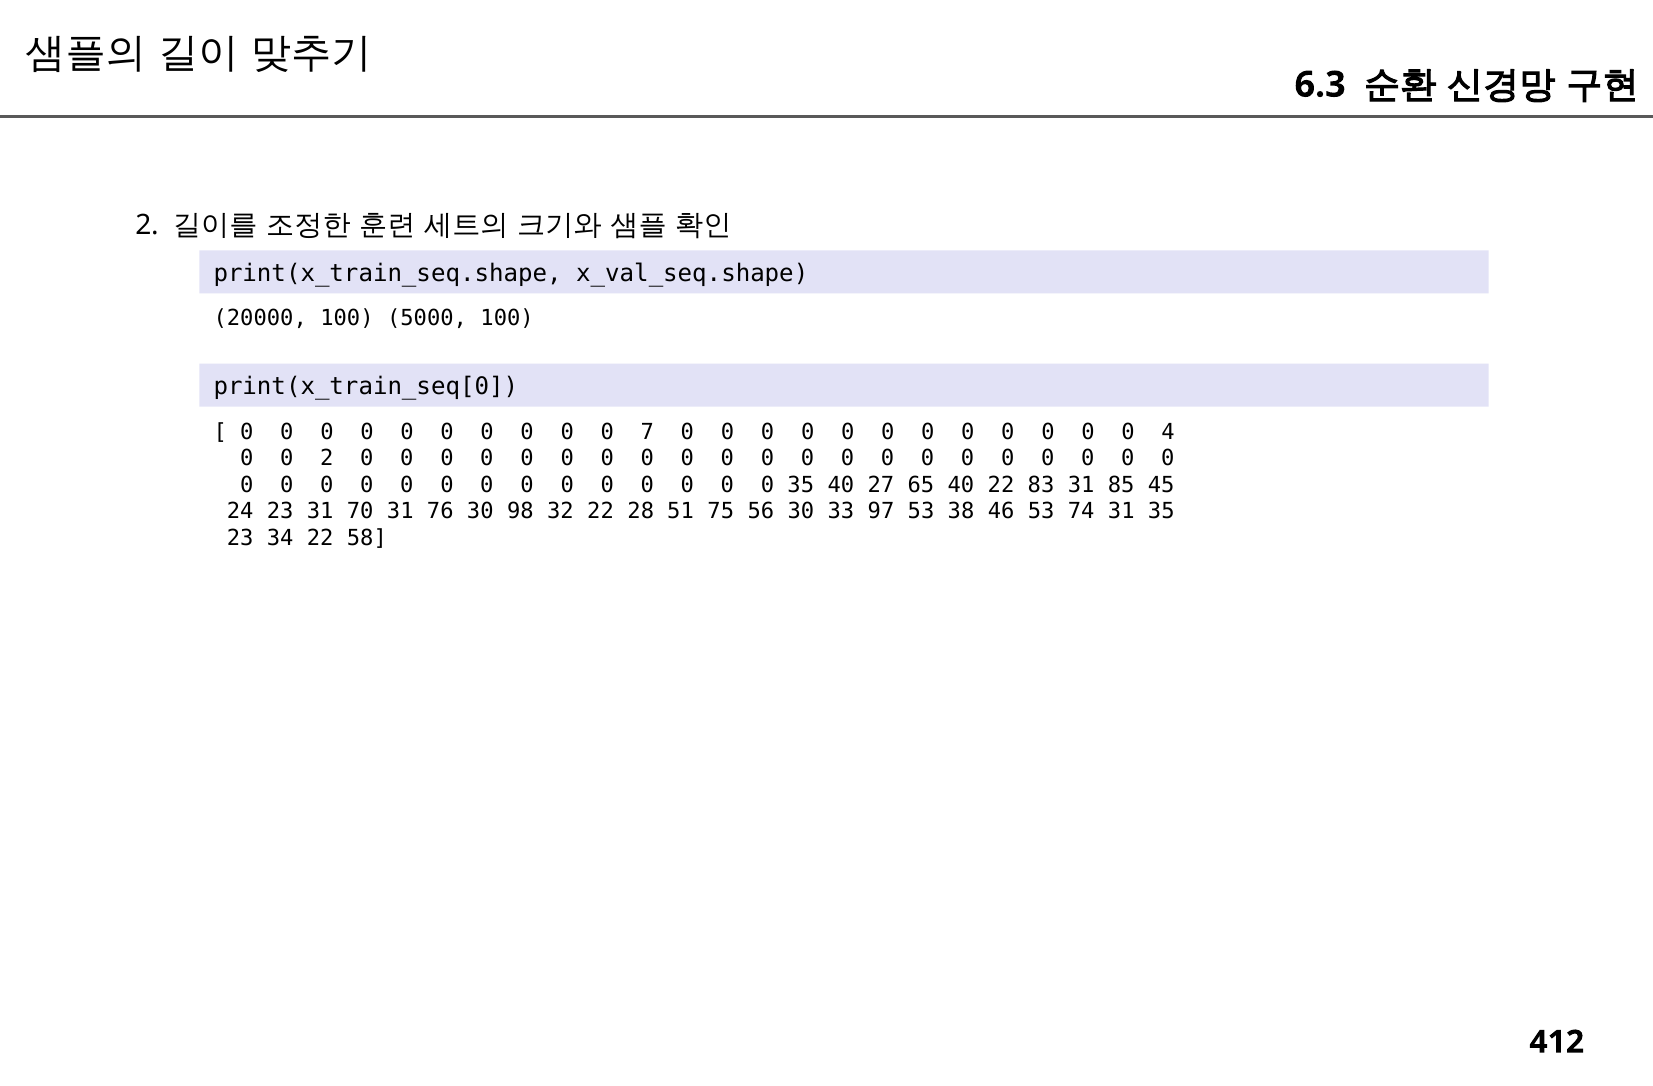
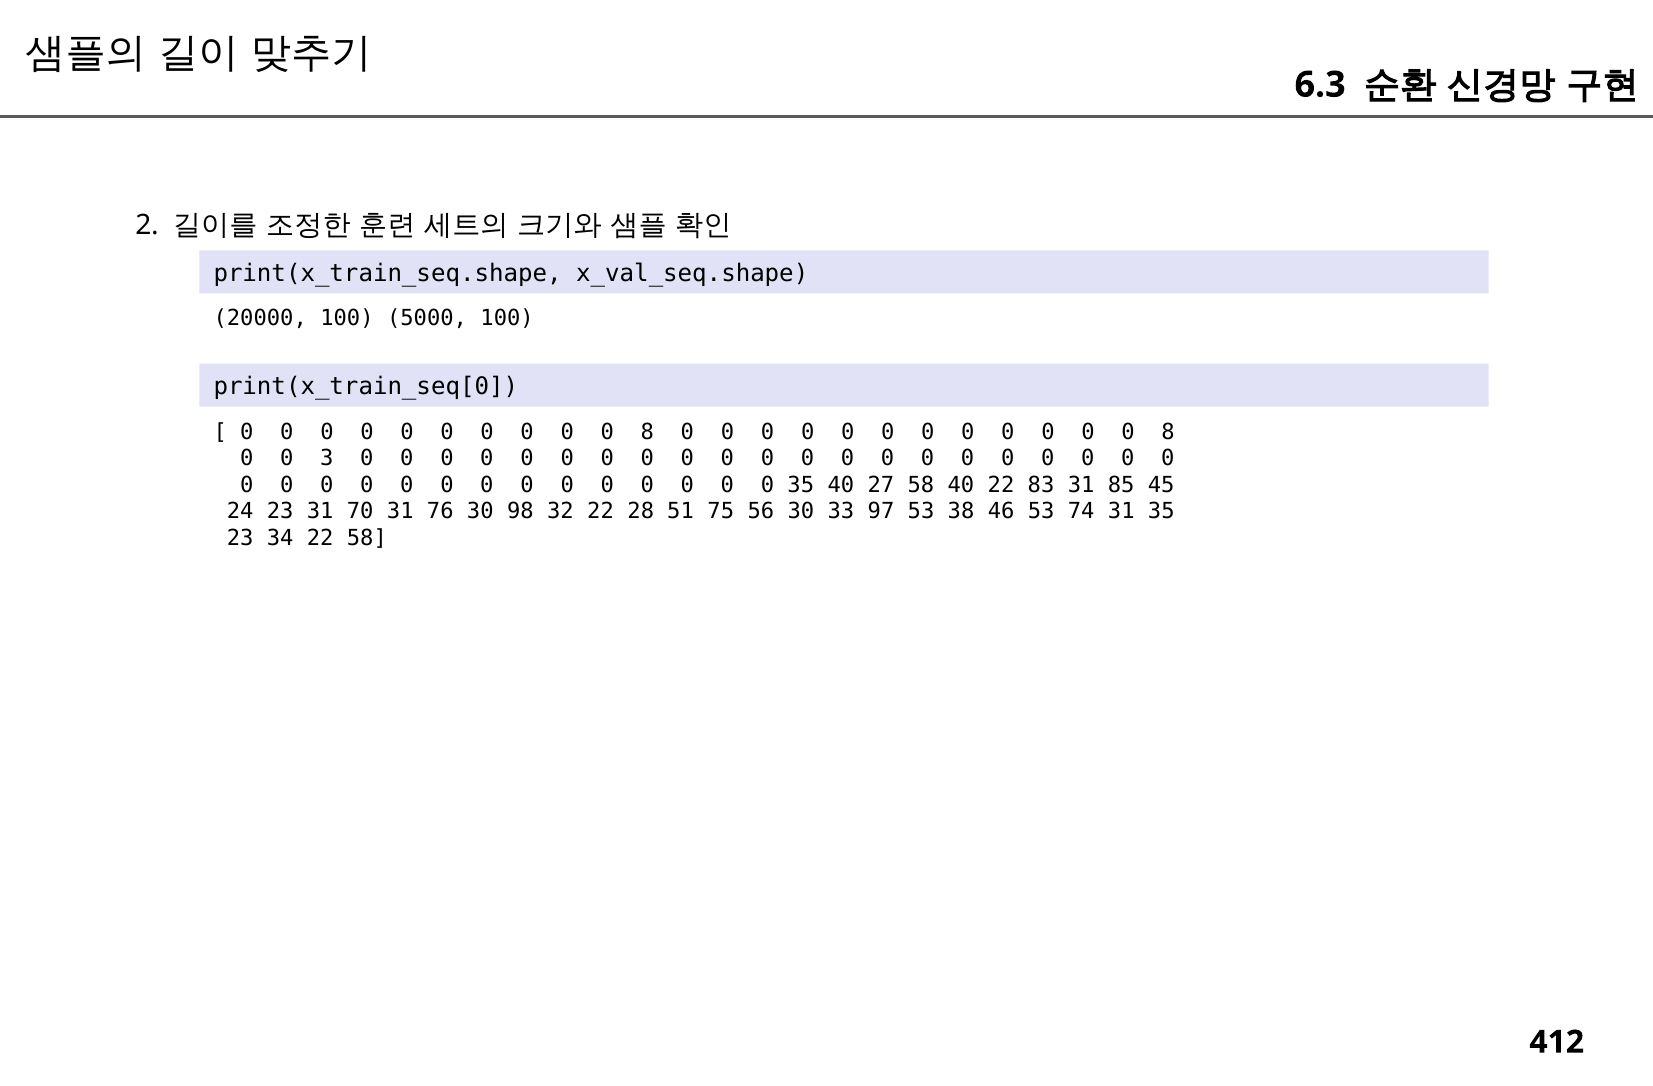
7: 7 -> 8 (647, 432)
4: 4 -> 8 (1168, 432)
0 2: 2 -> 3 (327, 458)
27 65: 65 -> 58 (921, 485)
